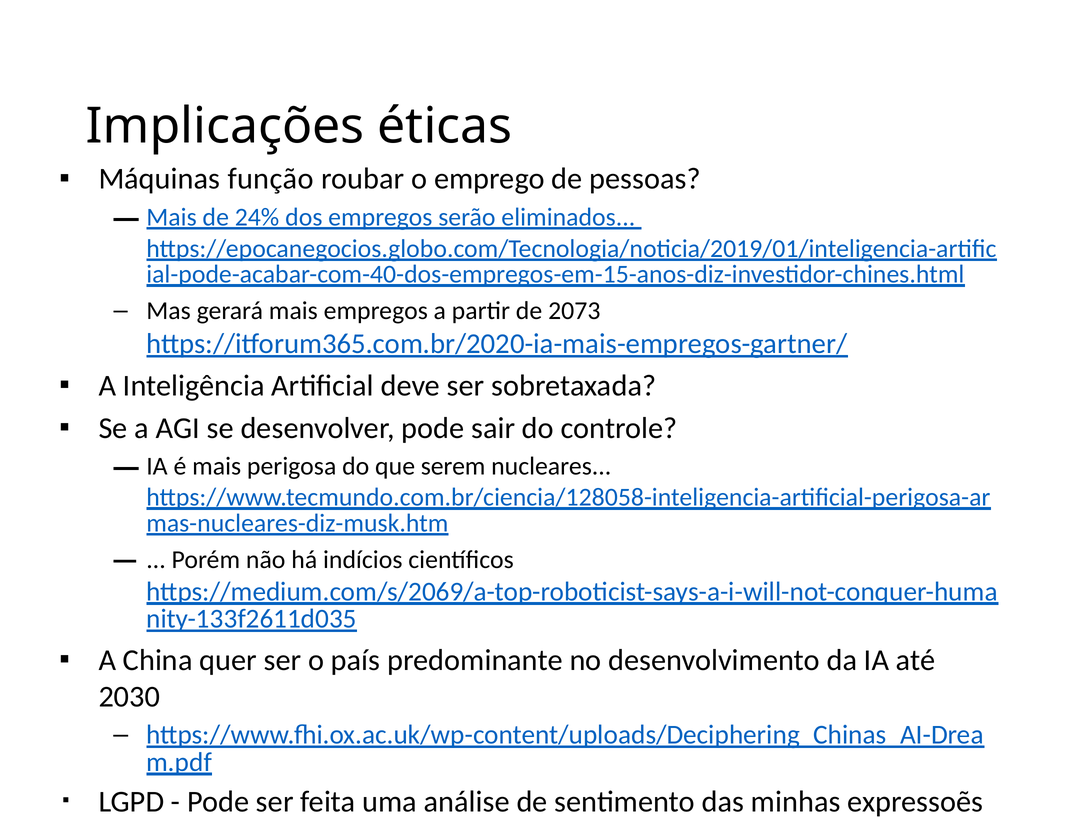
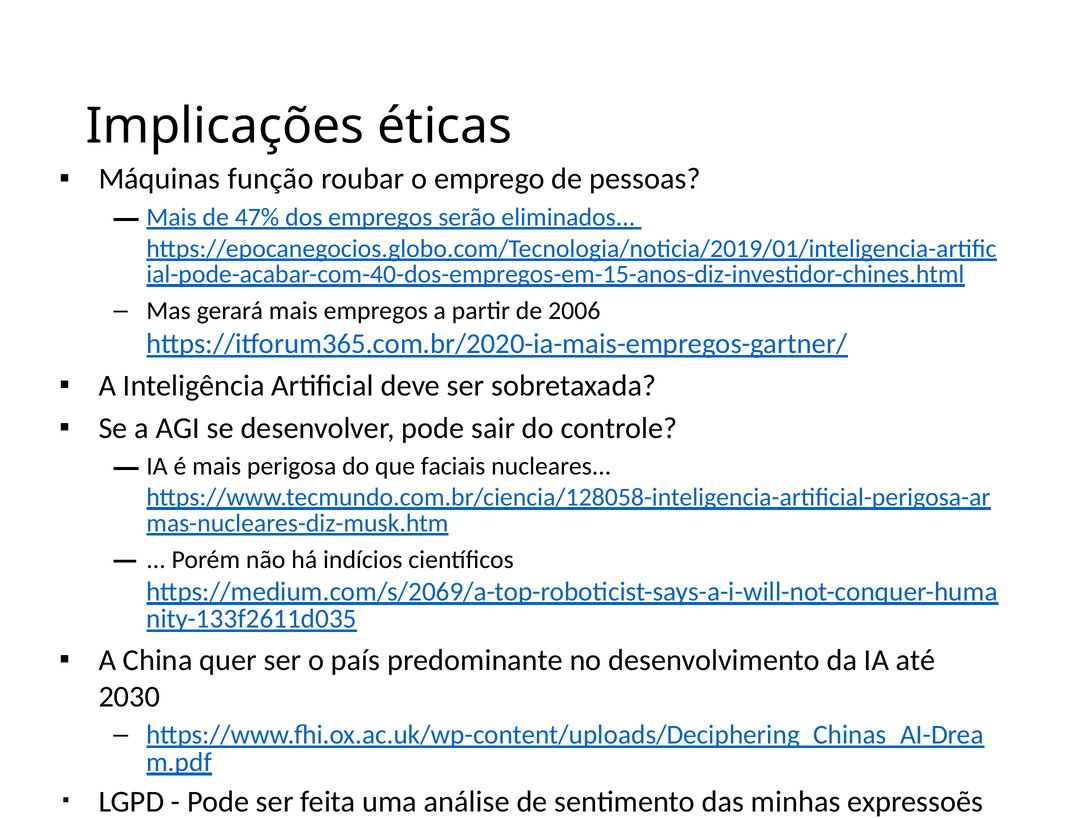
24%: 24% -> 47% (257, 217)
2073: 2073 -> 2006 (574, 311)
que serem: serem -> faciais (453, 467)
